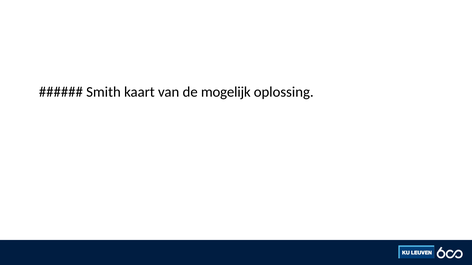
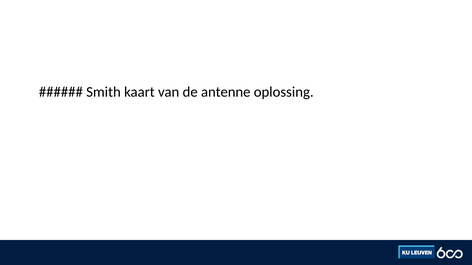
mogelijk: mogelijk -> antenne (226, 92)
